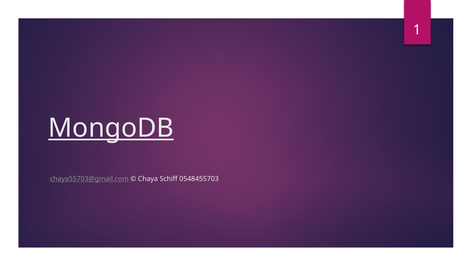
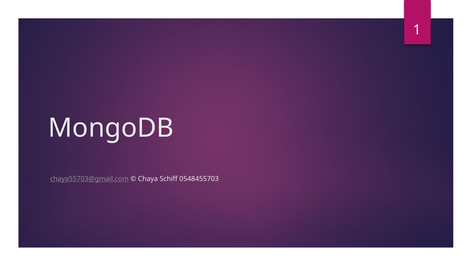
MongoDB underline: present -> none (111, 128)
